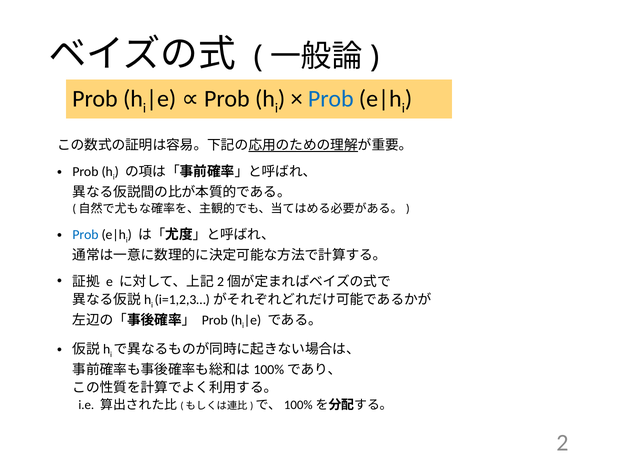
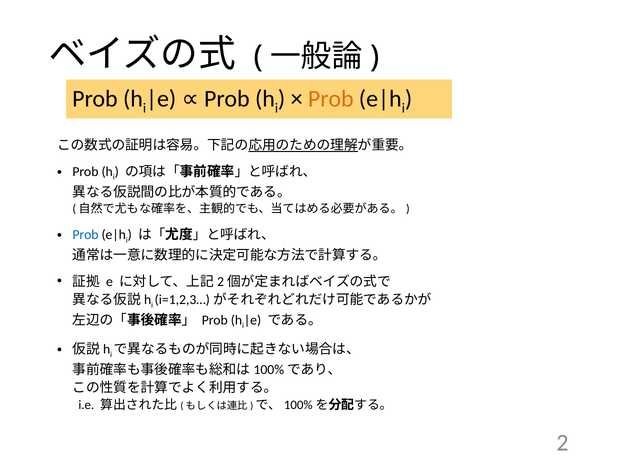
Prob colour: blue -> orange (331, 99)
